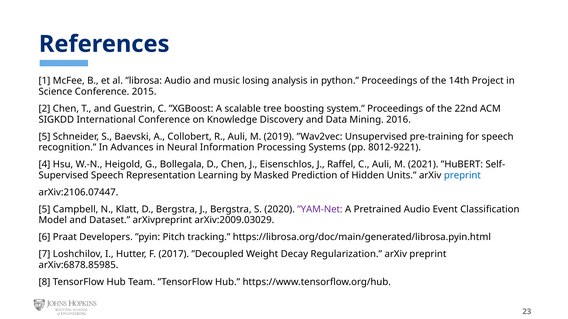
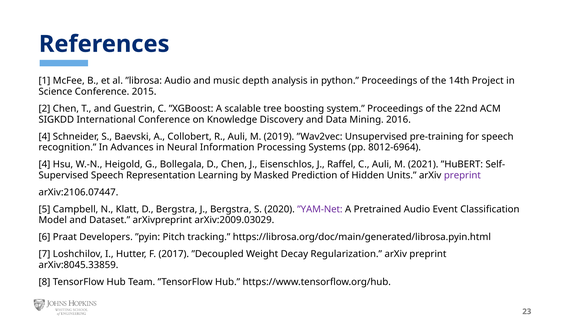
losing: losing -> depth (256, 81)
5: 5 -> 4 (44, 137)
8012-9221: 8012-9221 -> 8012-6964 (395, 148)
preprint colour: blue -> purple (462, 176)
arXiv:6878.85985: arXiv:6878.85985 -> arXiv:8045.33859 (78, 265)
